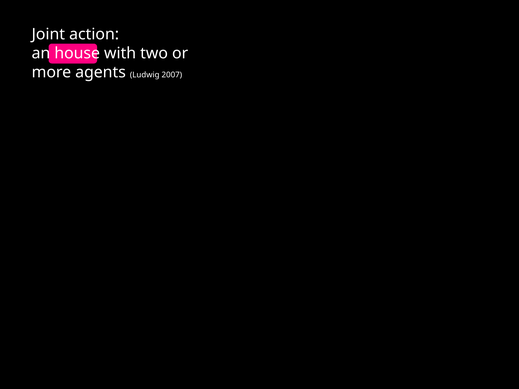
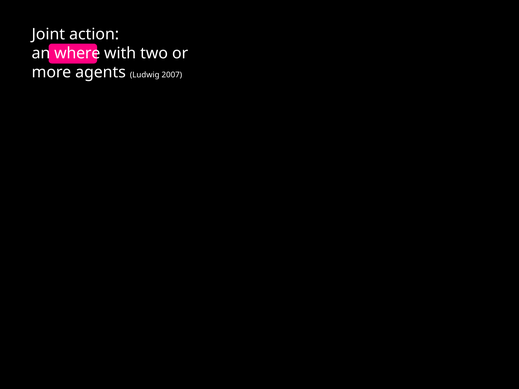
house: house -> where (77, 53)
